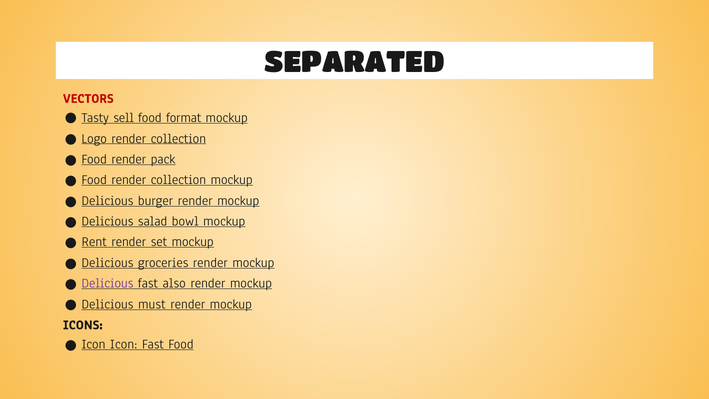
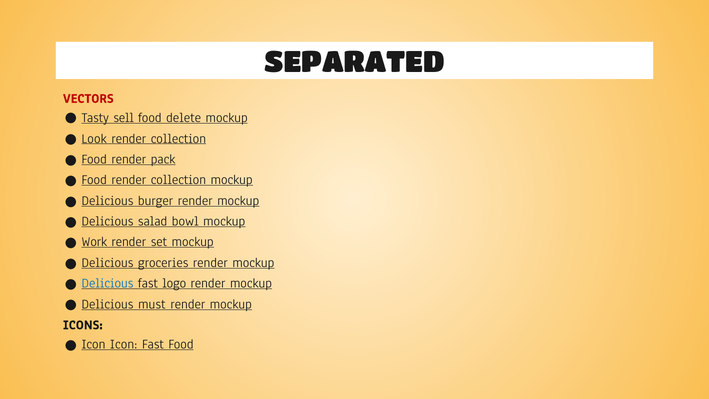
format: format -> delete (184, 118)
Logo: Logo -> Look (94, 138)
Rent: Rent -> Work (94, 242)
Delicious colour: purple -> blue (107, 283)
also: also -> logo (174, 283)
